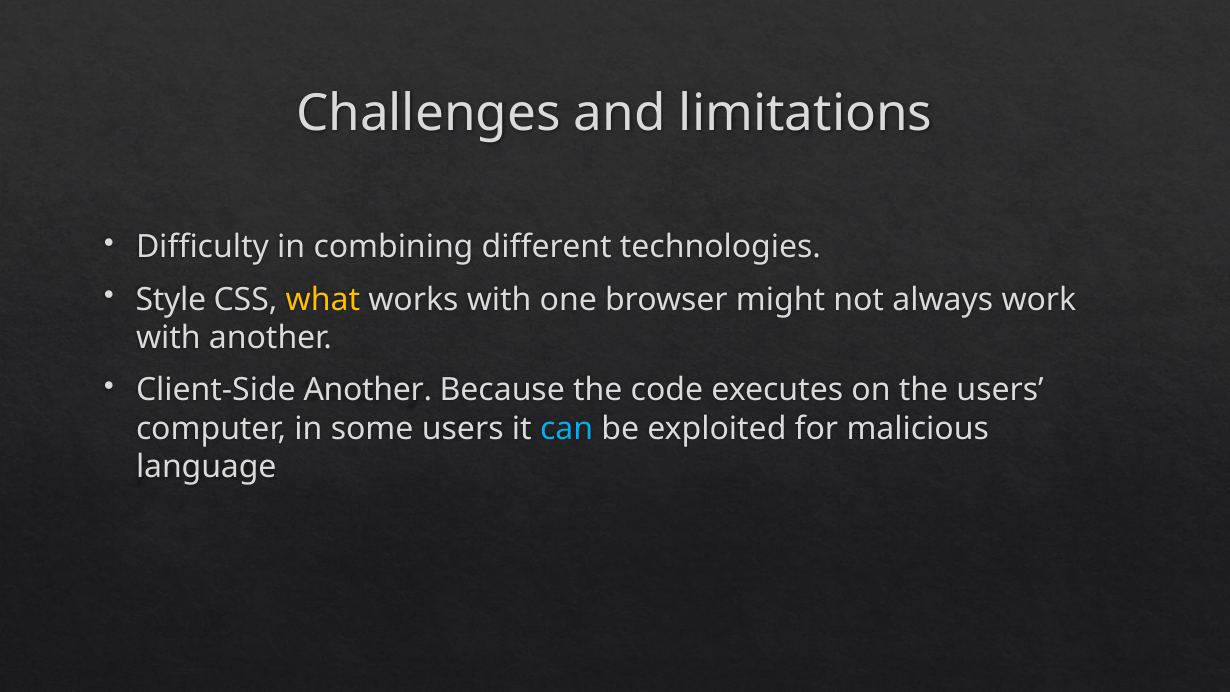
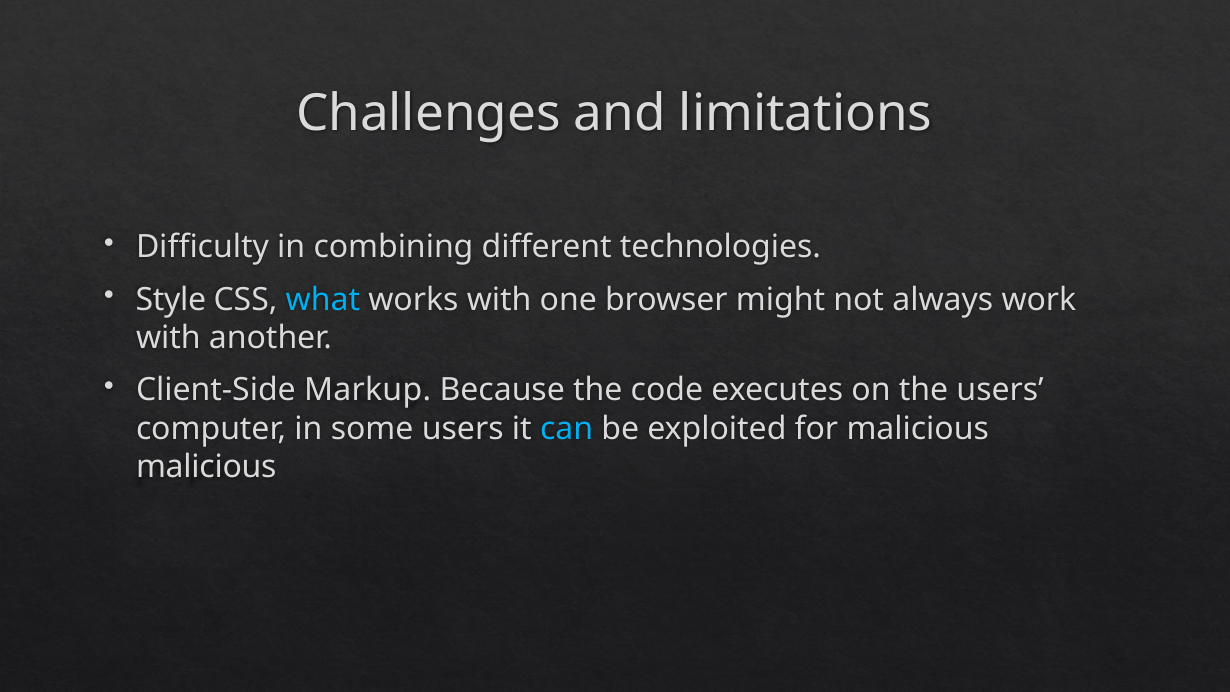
what colour: yellow -> light blue (323, 299)
Client-Side Another: Another -> Markup (368, 390)
language: language -> malicious (206, 467)
